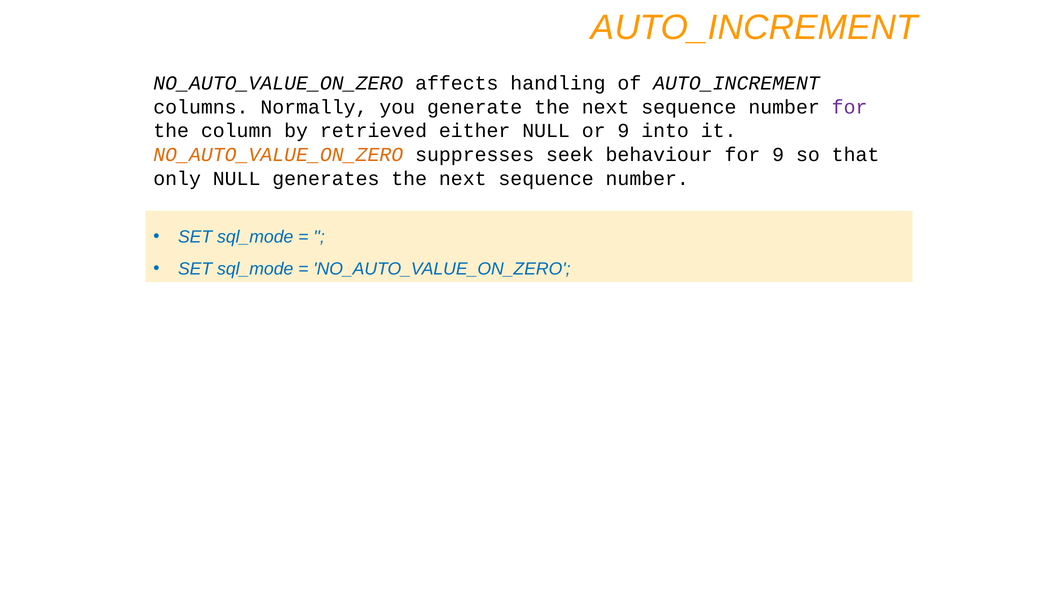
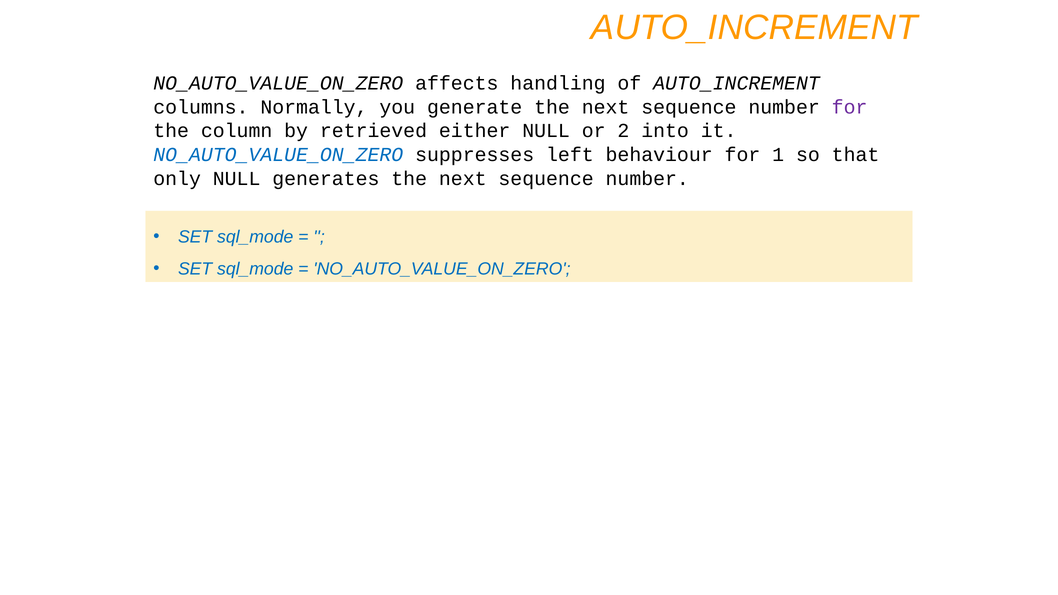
or 9: 9 -> 2 (623, 131)
NO_AUTO_VALUE_ON_ZERO colour: orange -> blue (278, 155)
seek: seek -> left (570, 155)
for 9: 9 -> 1 (778, 155)
